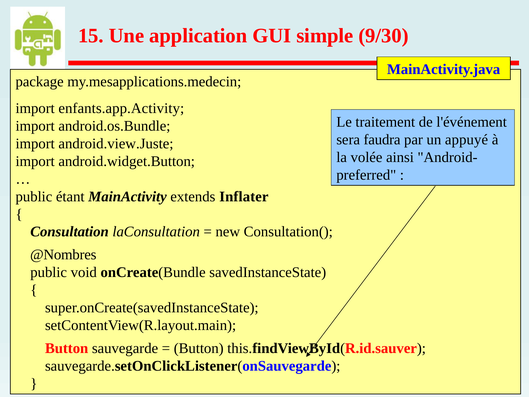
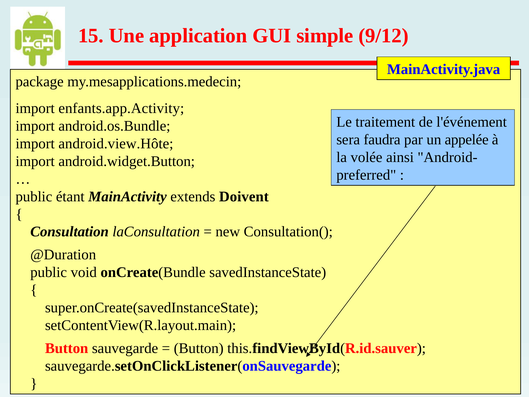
9/30: 9/30 -> 9/12 (384, 36)
appuyé: appuyé -> appelée (467, 140)
android.view.Juste: android.view.Juste -> android.view.Hôte (116, 143)
Inflater: Inflater -> Doivent (244, 196)
@Nombres: @Nombres -> @Duration (63, 255)
